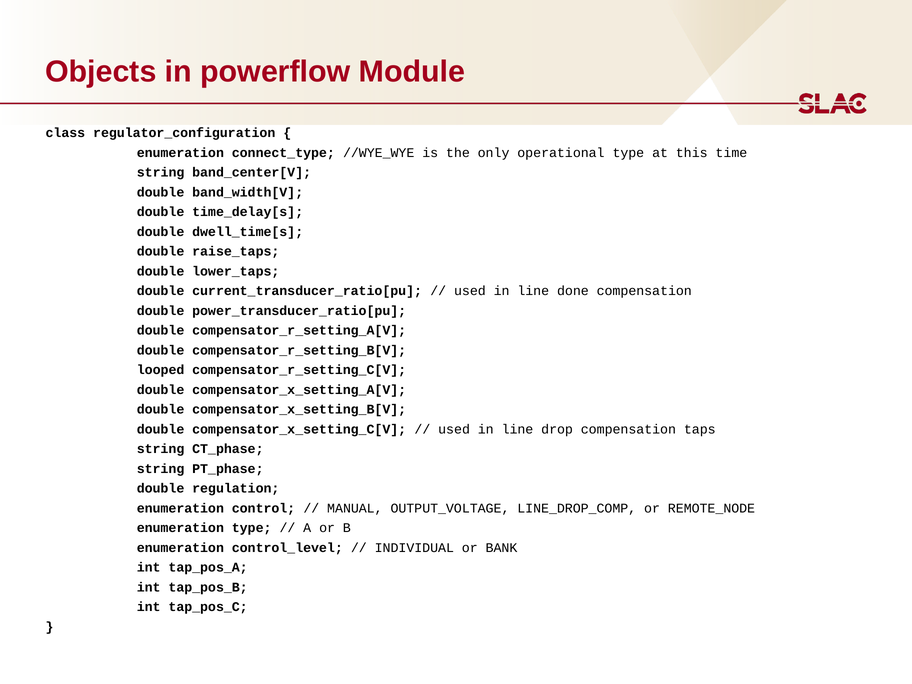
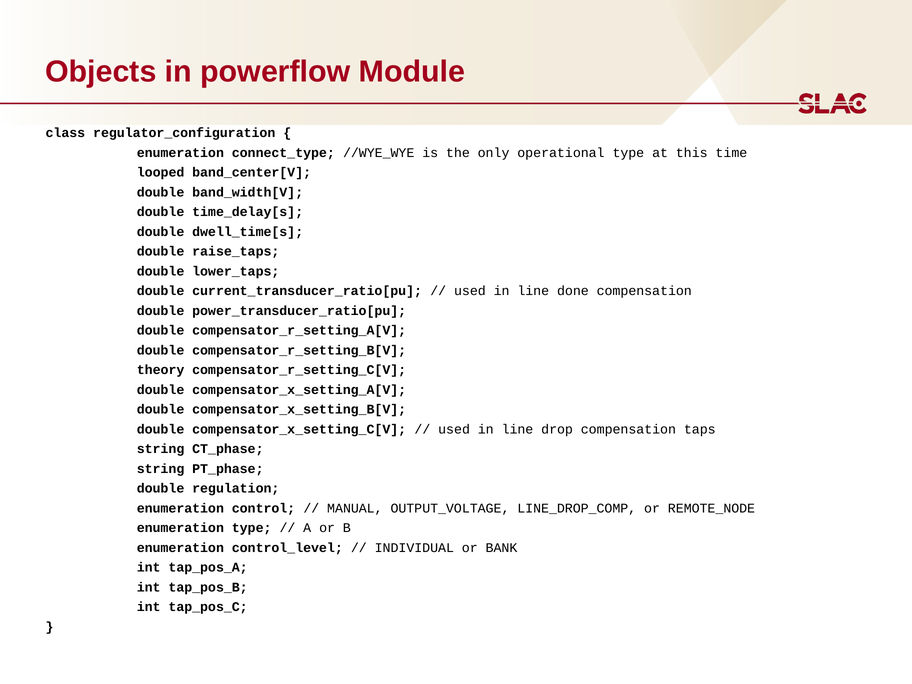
string: string -> looped (161, 172)
looped: looped -> theory (161, 370)
